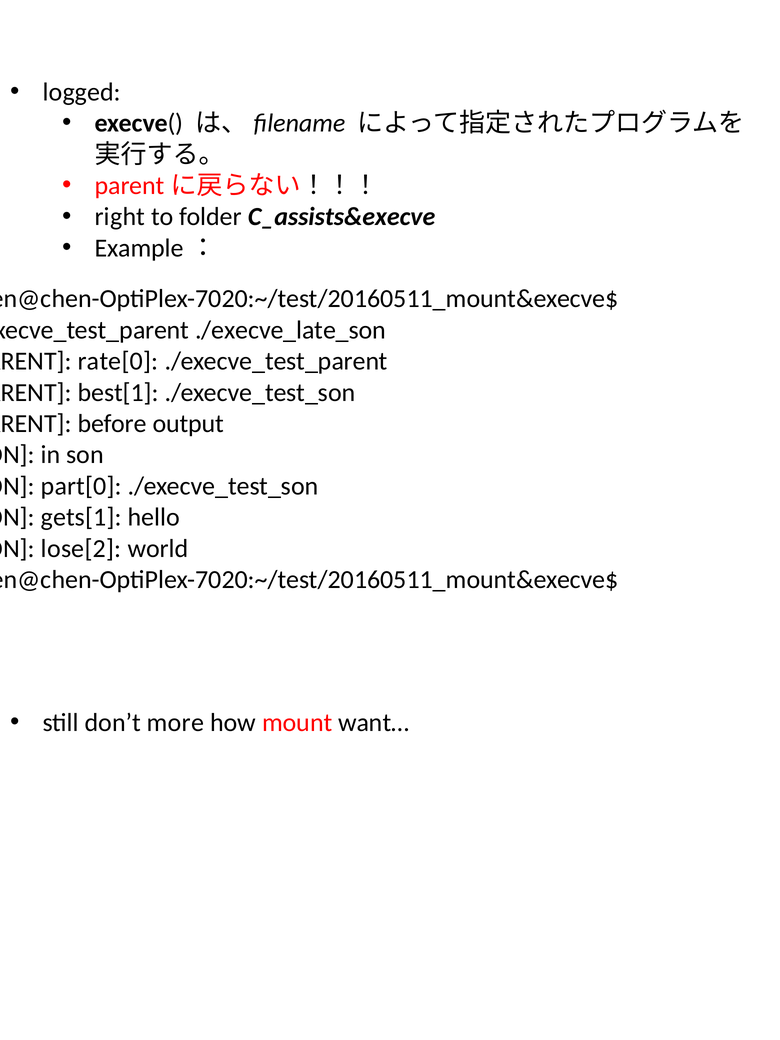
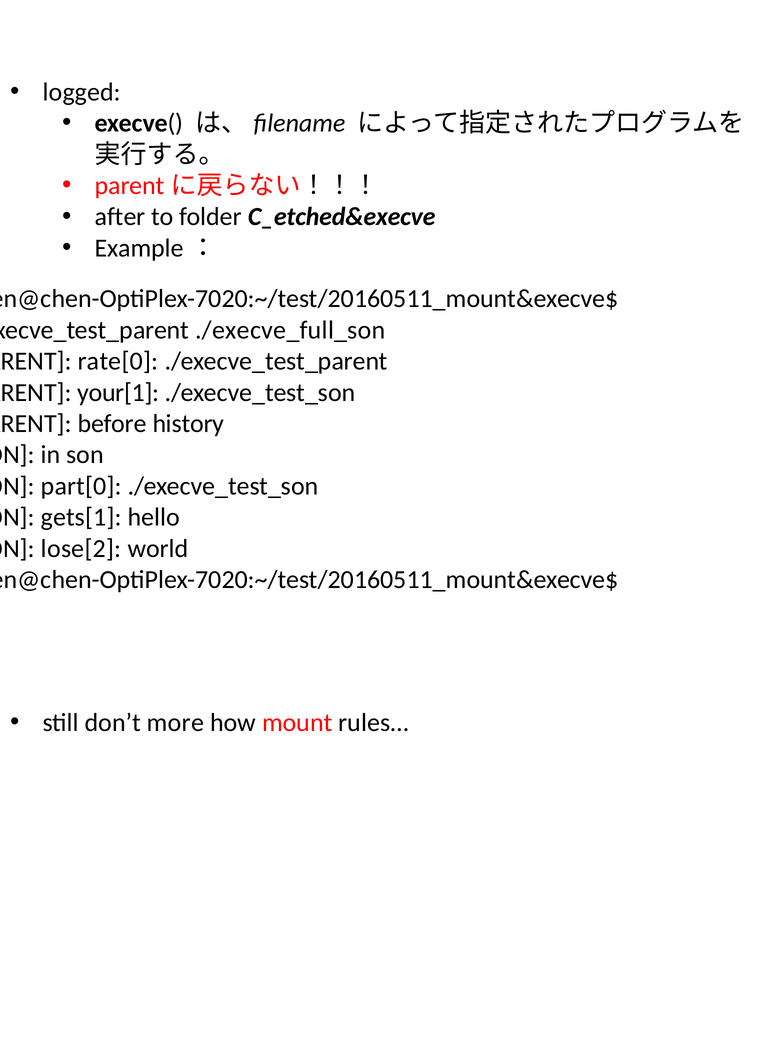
right: right -> after (120, 217)
C_assists&execve: C_assists&execve -> C_etched&execve (342, 217)
./execve_late_son: ./execve_late_son -> ./execve_full_son (290, 330)
best[1: best[1 -> your[1 (118, 392)
output: output -> history (188, 424)
want…: want… -> rules… (373, 723)
